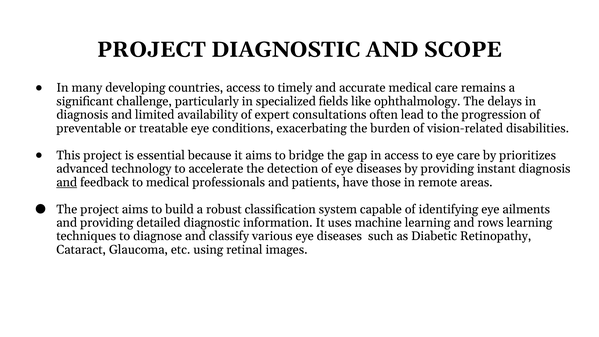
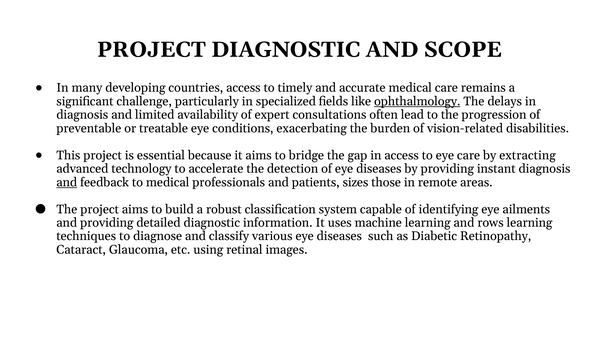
ophthalmology underline: none -> present (417, 101)
prioritizes: prioritizes -> extracting (528, 155)
have: have -> sizes (355, 182)
